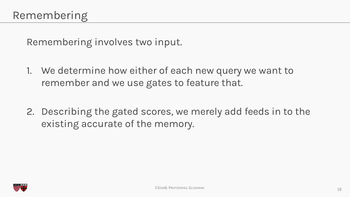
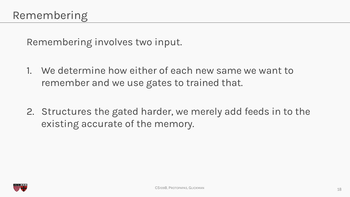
query: query -> same (229, 71)
feature: feature -> trained (203, 83)
Describing: Describing -> Structures (67, 111)
scores: scores -> harder (157, 111)
